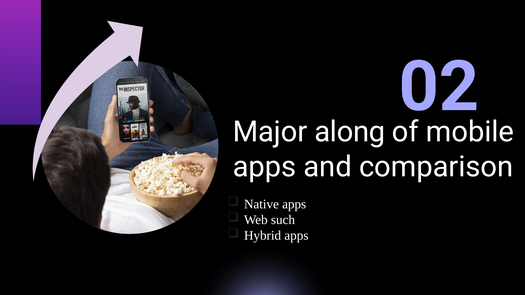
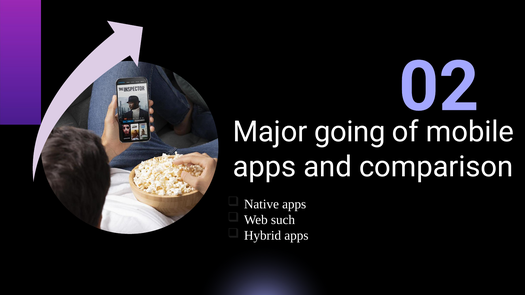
along: along -> going (350, 132)
